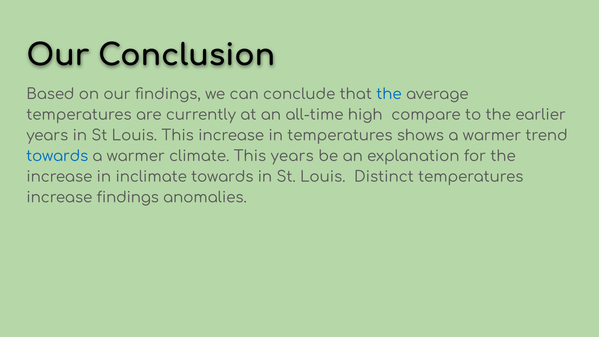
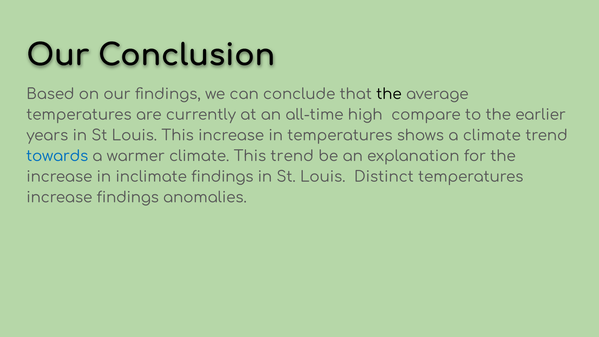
the colour: blue -> black (389, 94)
shows a warmer: warmer -> climate (492, 136)
This years: years -> trend (292, 156)
inclimate towards: towards -> findings (222, 177)
